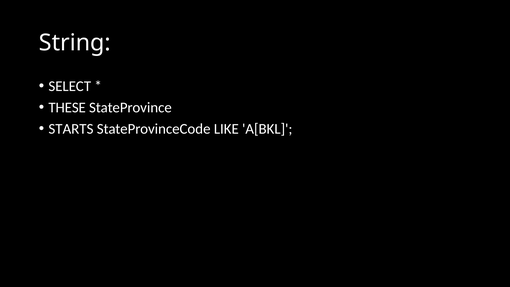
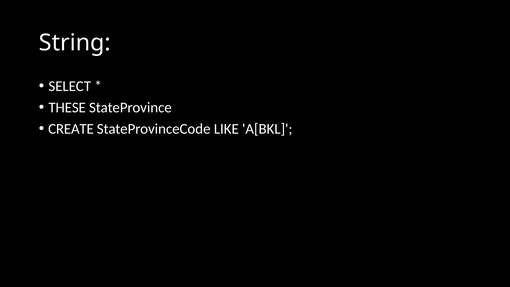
STARTS: STARTS -> CREATE (71, 129)
